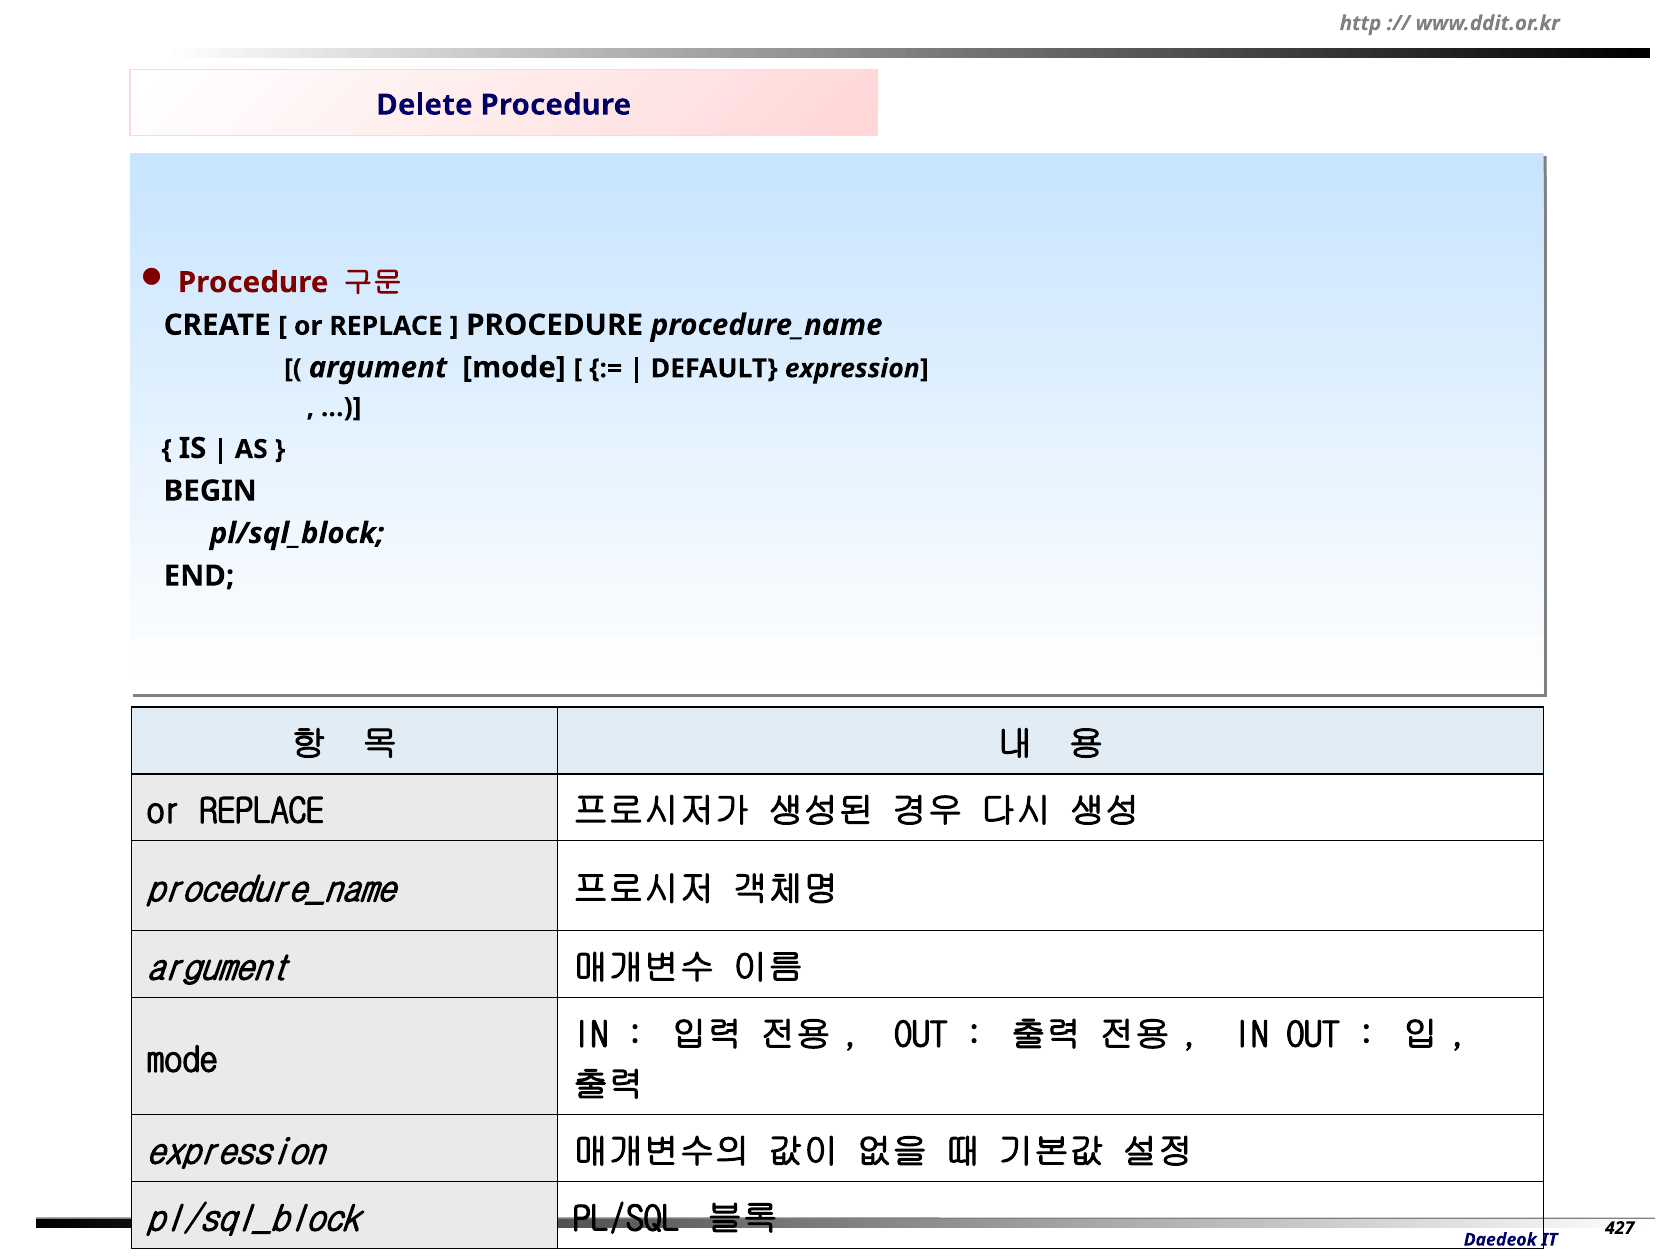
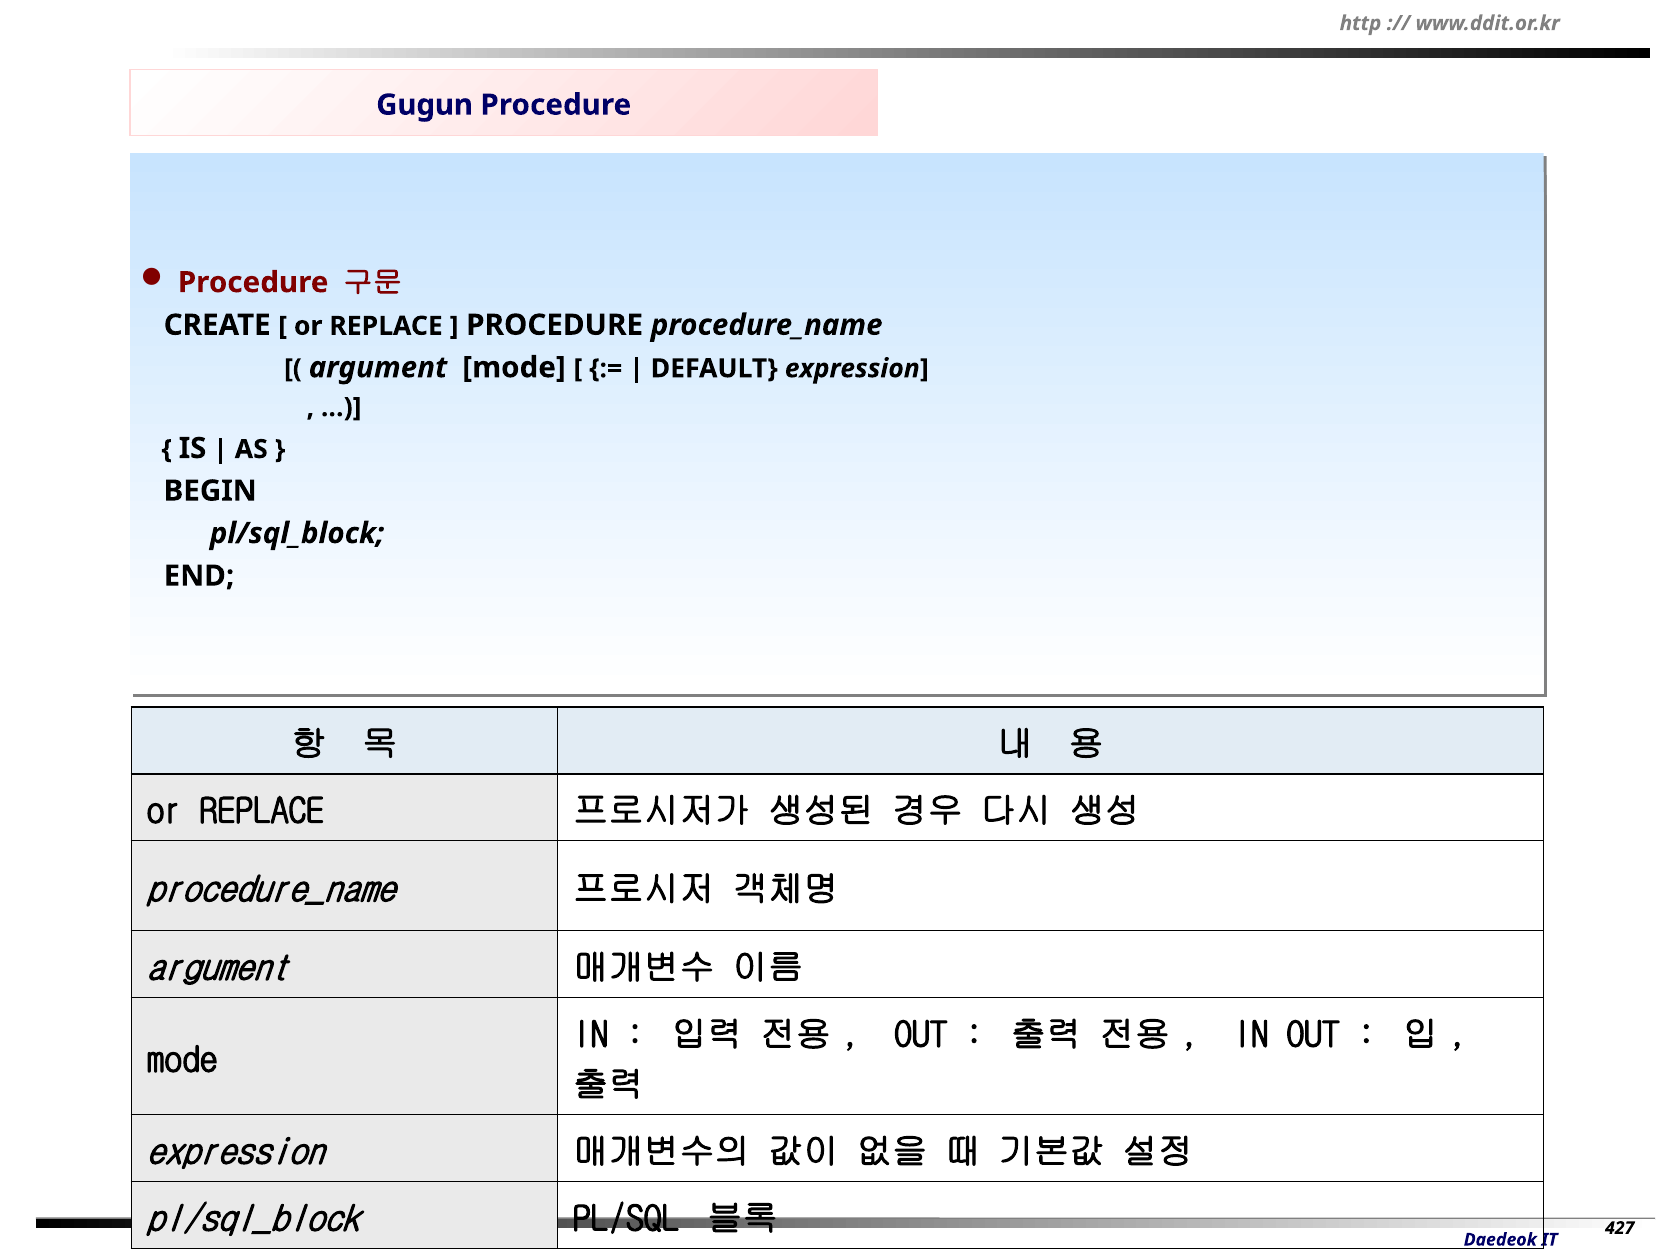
Delete: Delete -> Gugun (425, 105)
